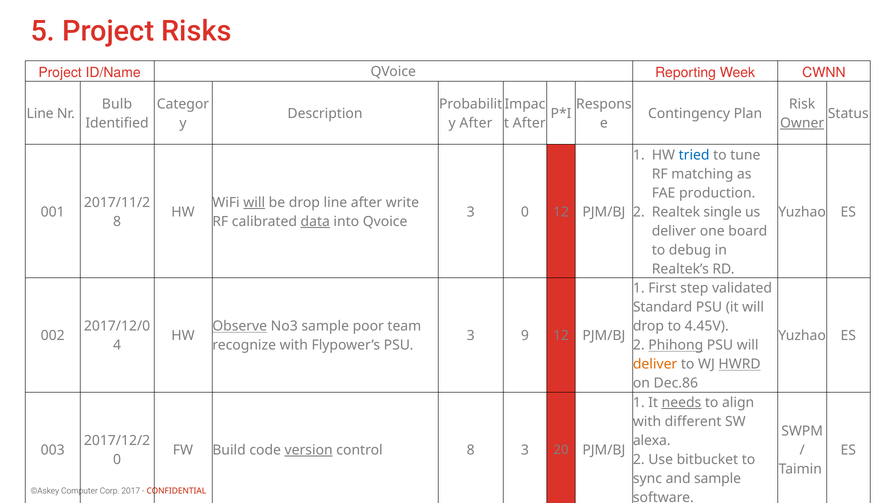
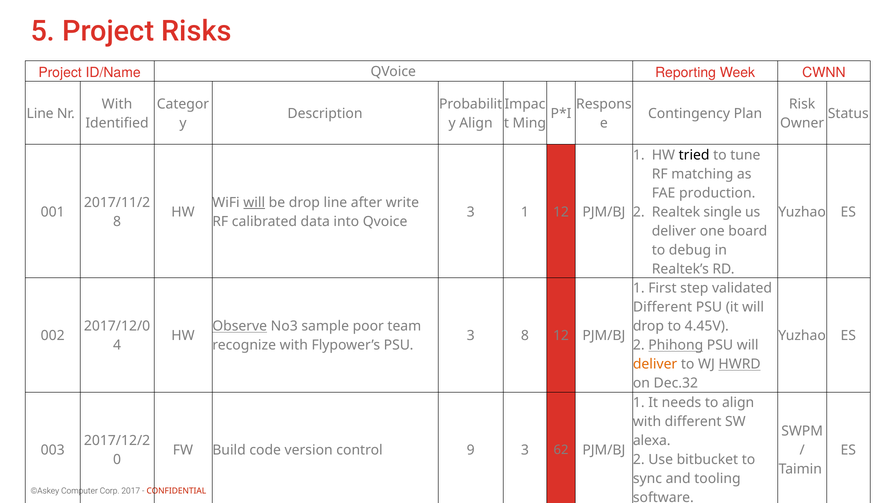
Bulb: Bulb -> With (117, 104)
After: After -> Align (476, 123)
After: After -> Ming (529, 123)
Owner underline: present -> none (802, 123)
tried colour: blue -> black (694, 155)
3 0: 0 -> 1 (525, 212)
data underline: present -> none (315, 221)
Standard: Standard -> Different (663, 307)
3 9: 9 -> 8 (525, 336)
Dec.86: Dec.86 -> Dec.32 (676, 383)
needs underline: present -> none (681, 403)
version underline: present -> none (309, 450)
control 8: 8 -> 9 (471, 450)
20: 20 -> 62 (561, 450)
and sample: sample -> tooling (717, 478)
